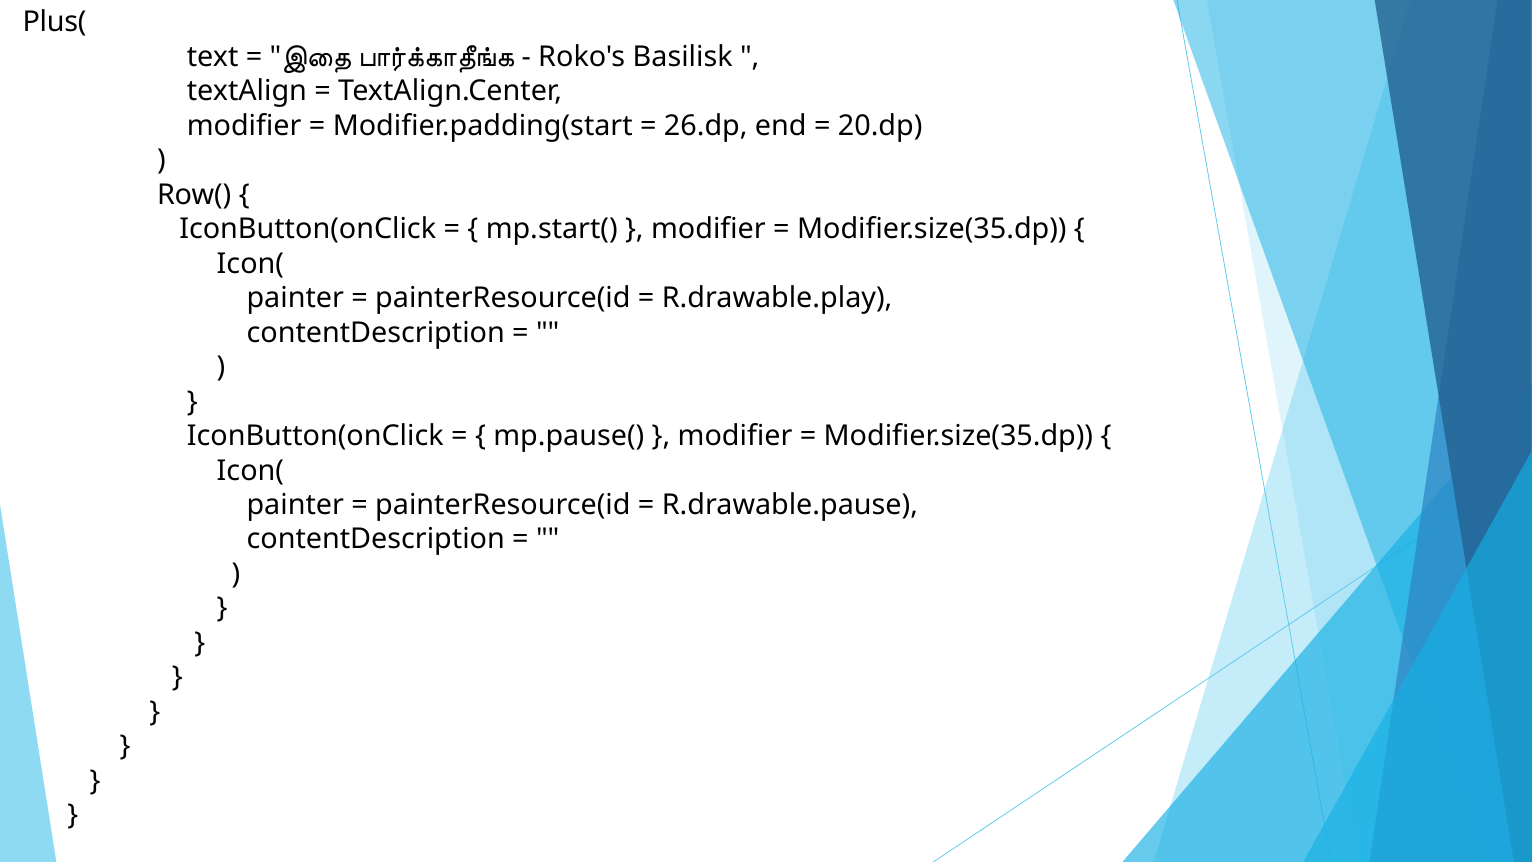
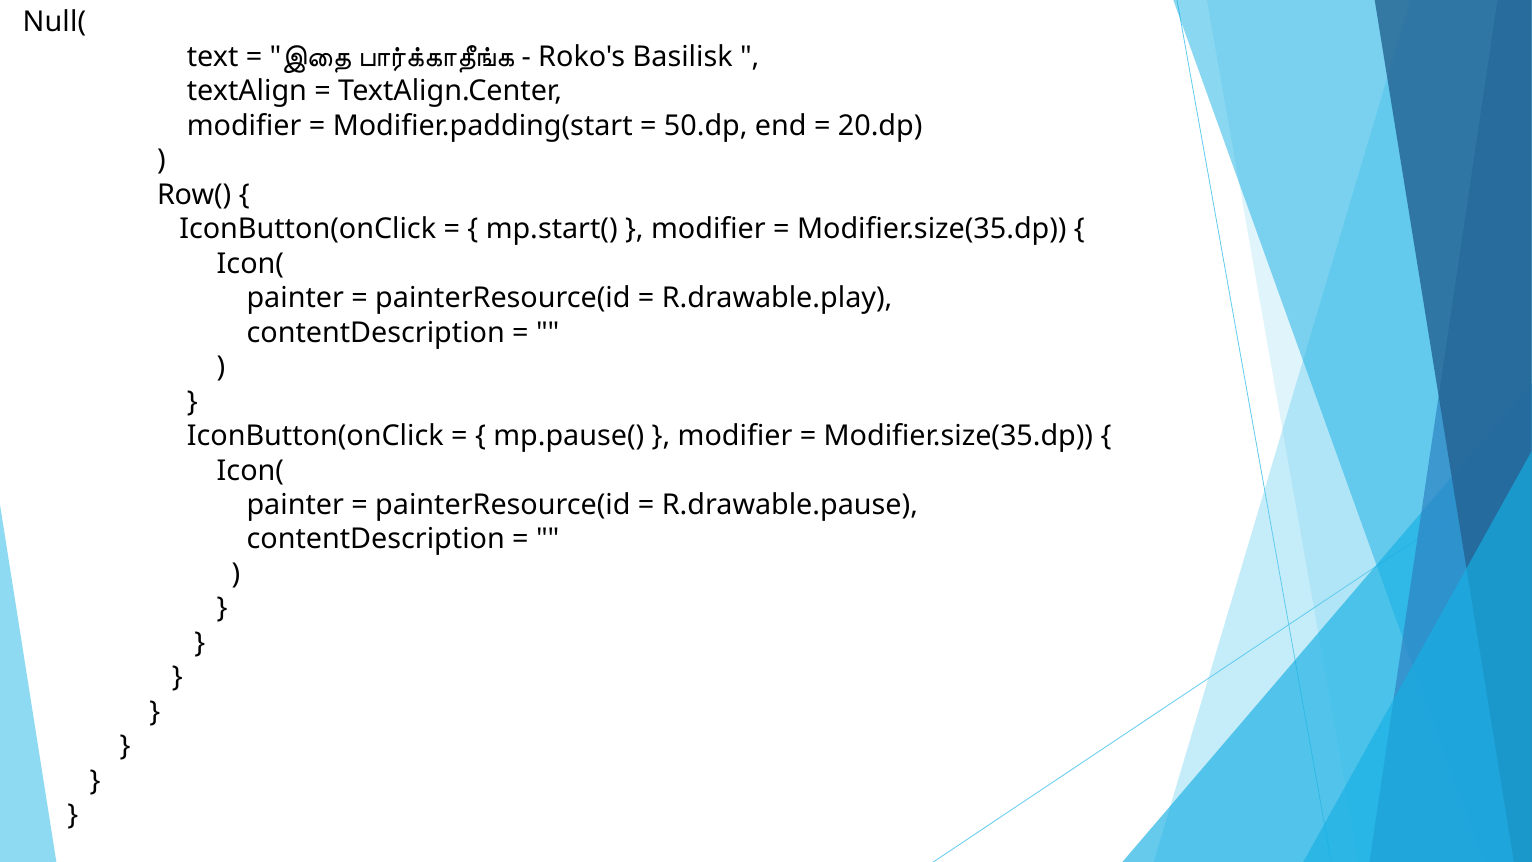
Plus(: Plus( -> Null( (54, 22)
26.dp: 26.dp -> 50.dp (706, 126)
